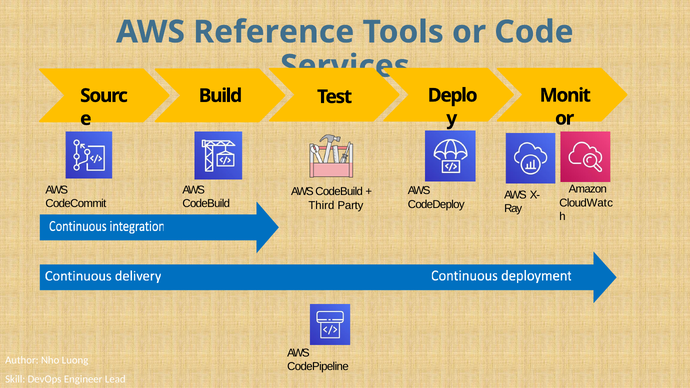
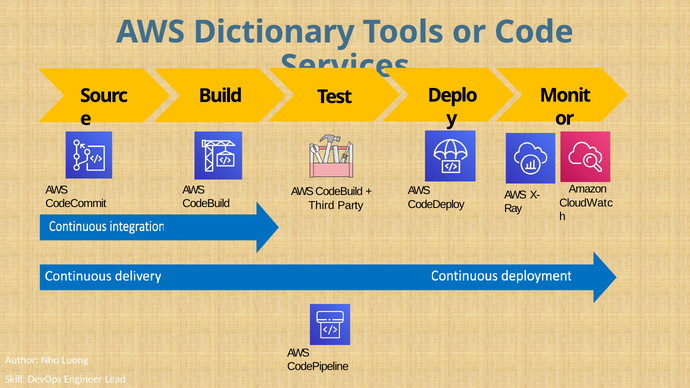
Reference: Reference -> Dictionary (274, 32)
